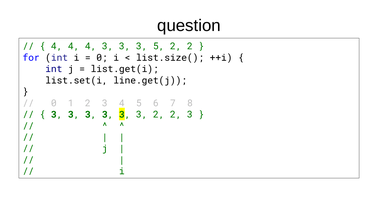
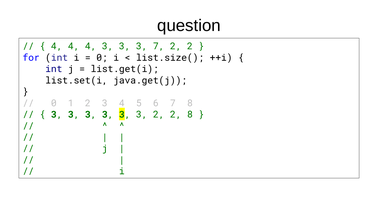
3 5: 5 -> 7 (159, 46)
line.get(j: line.get(j -> java.get(j (150, 80)
2 2 3: 3 -> 8 (190, 114)
